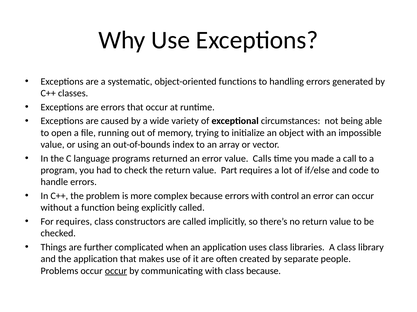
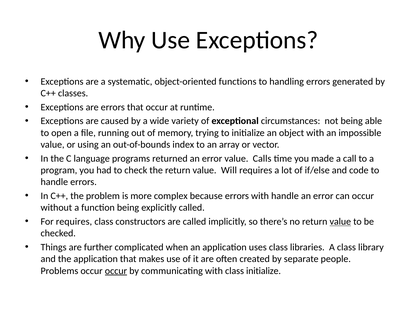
Part: Part -> Will (229, 171)
with control: control -> handle (285, 196)
value underline: none -> present (340, 222)
class because: because -> initialize (264, 271)
